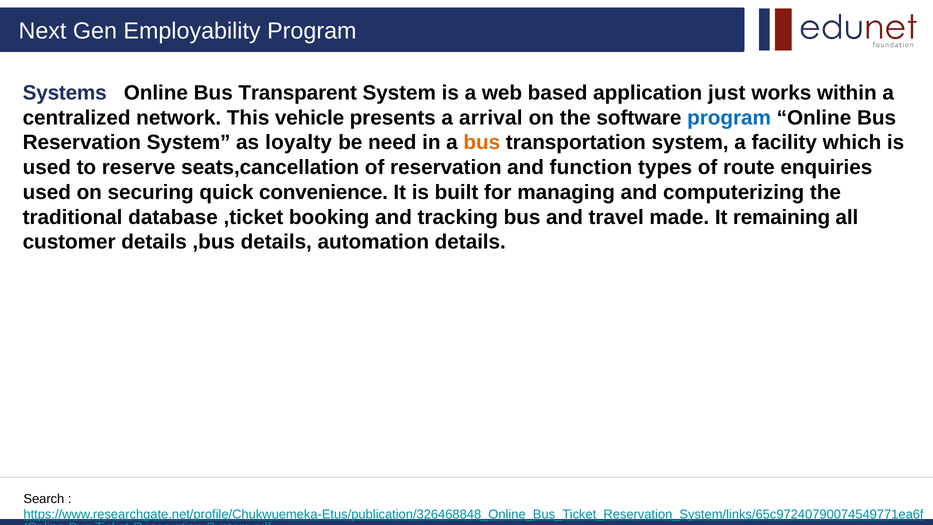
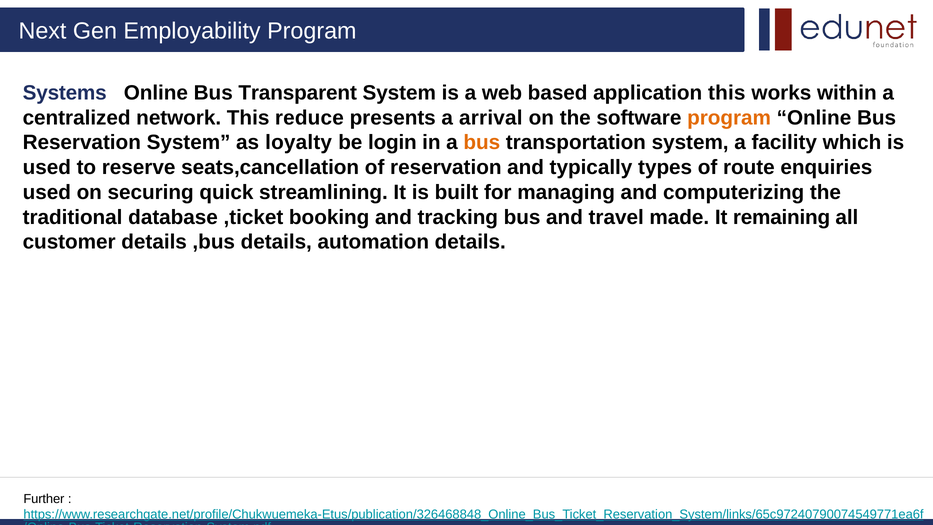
application just: just -> this (727, 93)
vehicle: vehicle -> reduce (309, 118)
program colour: blue -> orange (729, 118)
need: need -> login (392, 143)
function: function -> typically (591, 167)
convenience: convenience -> streamlining (323, 192)
Search: Search -> Further (44, 499)
